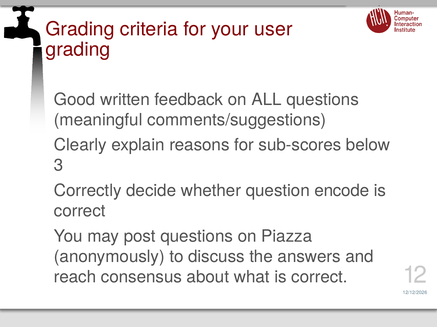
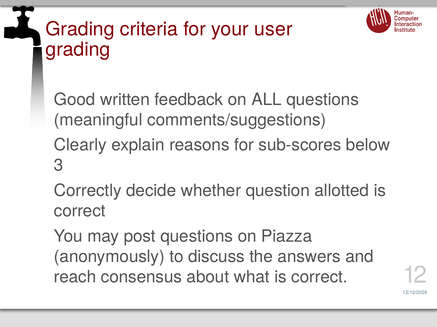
encode: encode -> allotted (342, 191)
